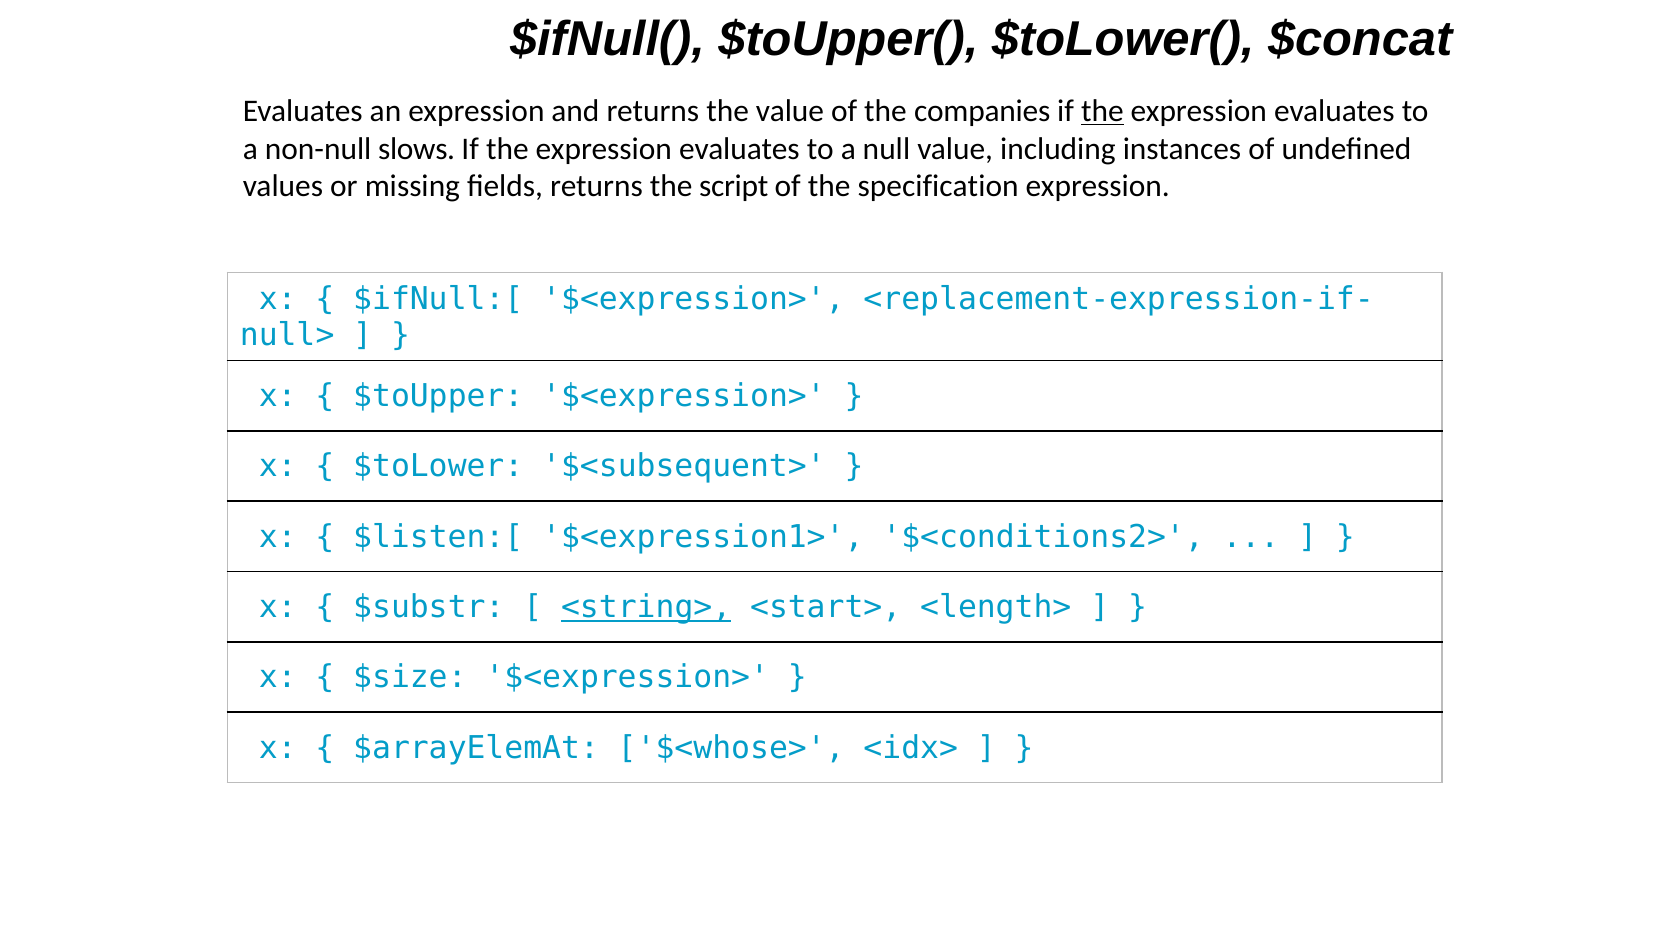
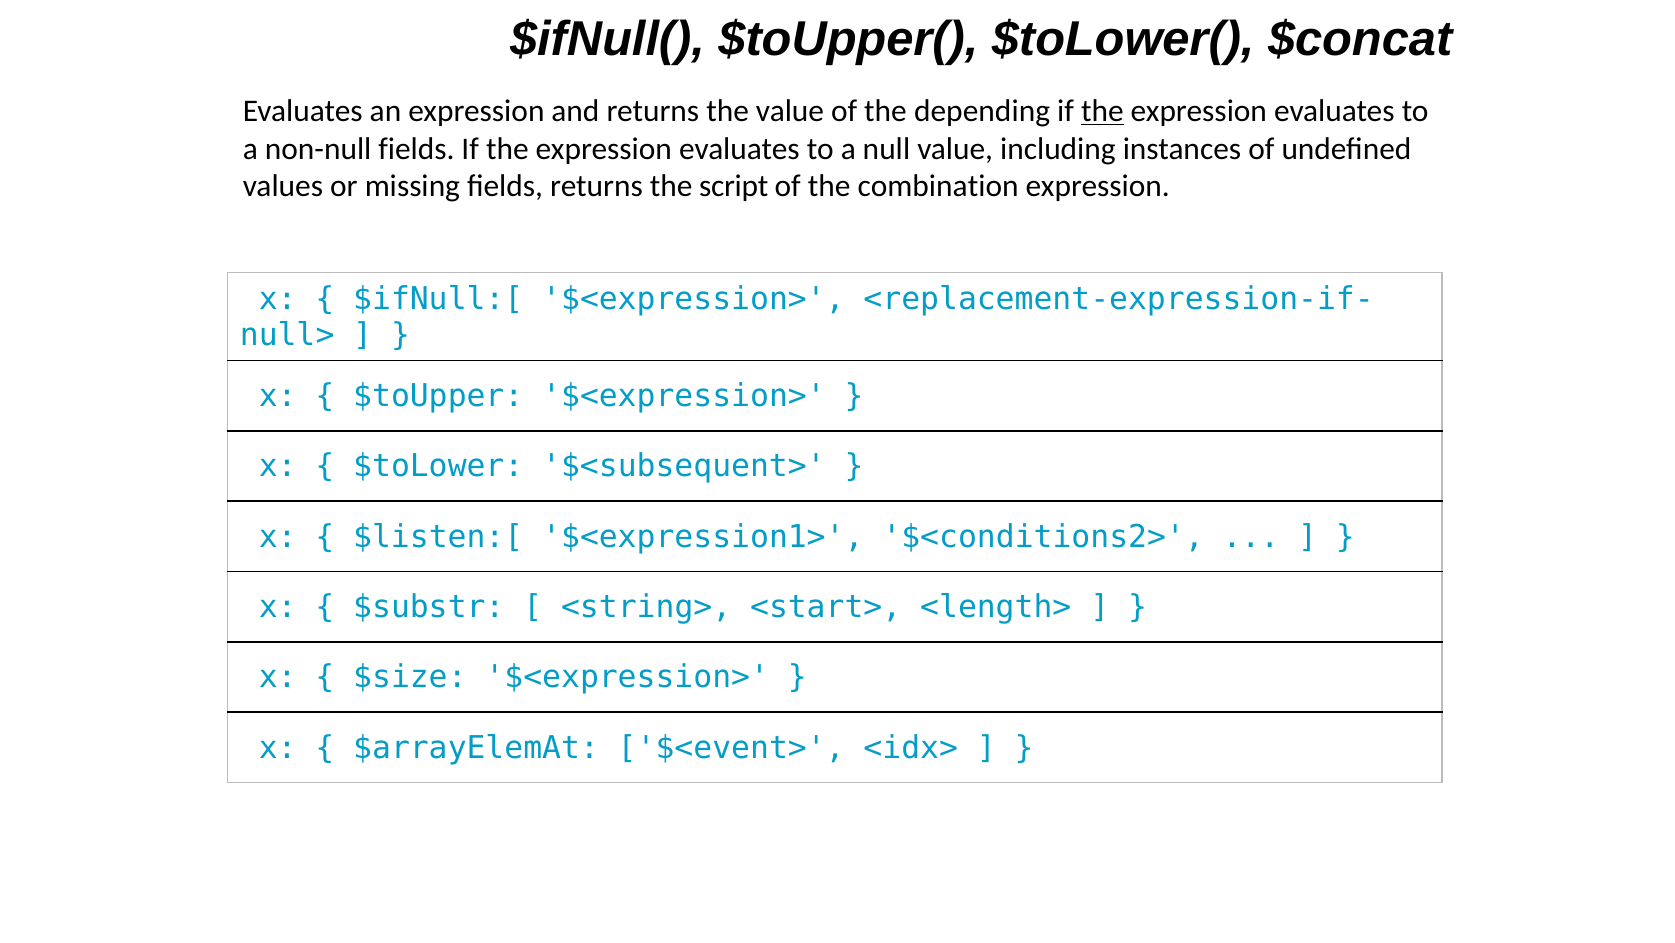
companies: companies -> depending (982, 111)
non-null slows: slows -> fields (416, 149)
specification: specification -> combination (938, 186)
<string> underline: present -> none (646, 607)
$<whose>: $<whose> -> $<event> (731, 747)
